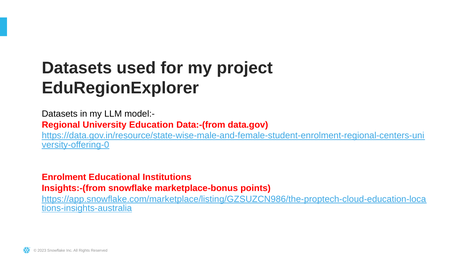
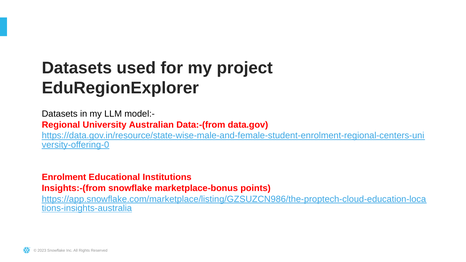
Education: Education -> Australian (151, 125)
